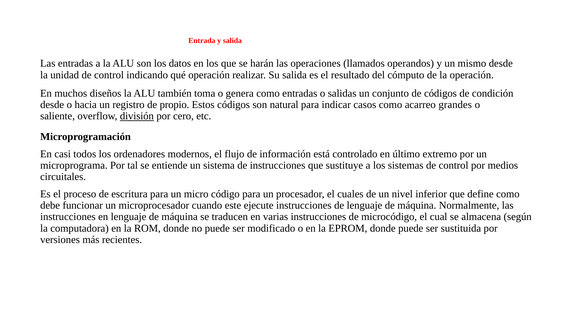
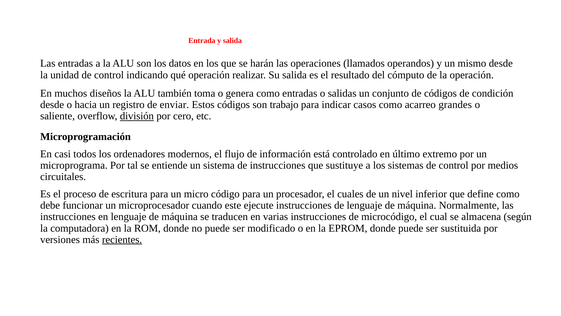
propio: propio -> enviar (174, 105)
natural: natural -> trabajo (284, 105)
recientes underline: none -> present (122, 239)
